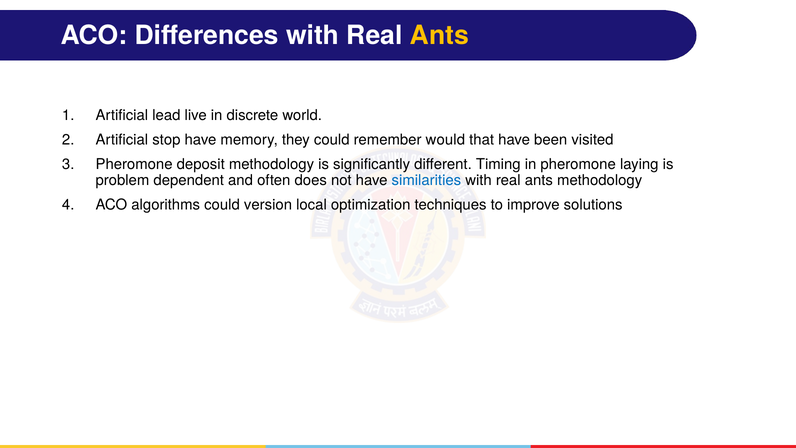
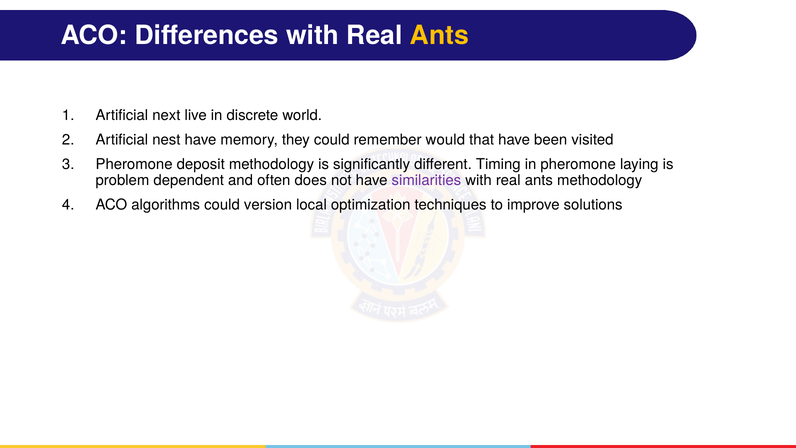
lead: lead -> next (166, 115)
stop: stop -> nest (166, 140)
similarities colour: blue -> purple (426, 180)
